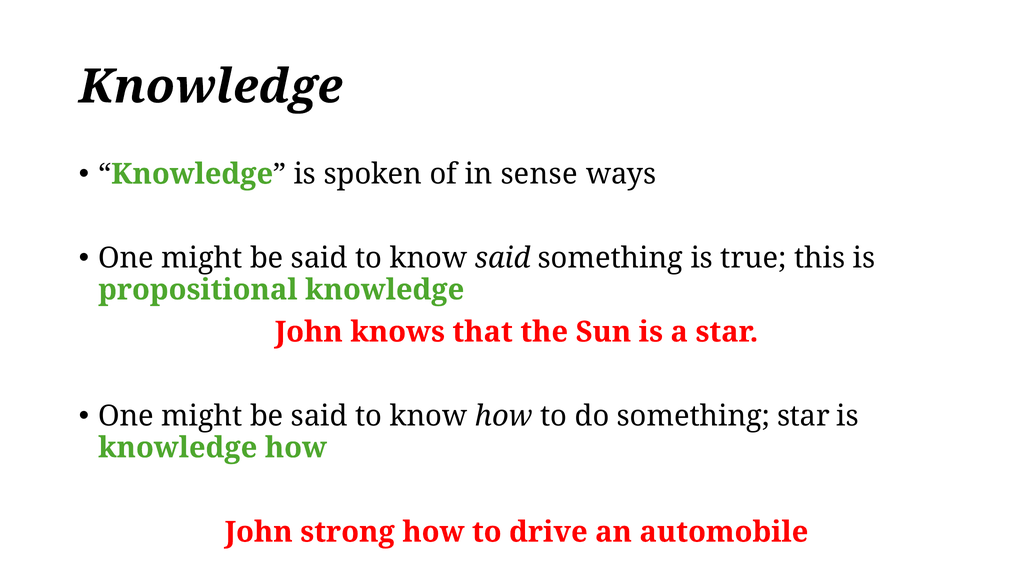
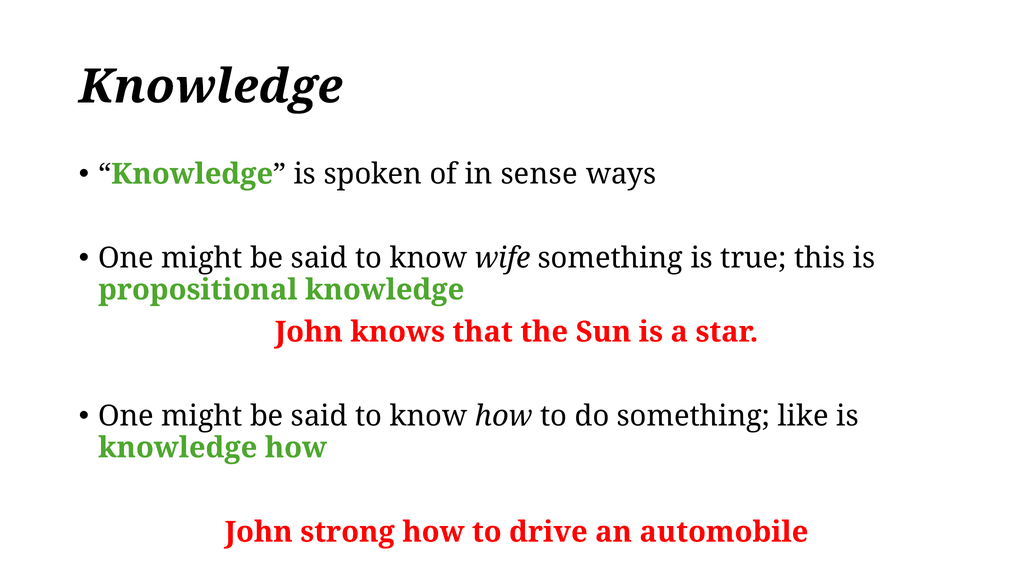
know said: said -> wife (503, 258)
something star: star -> like (803, 416)
